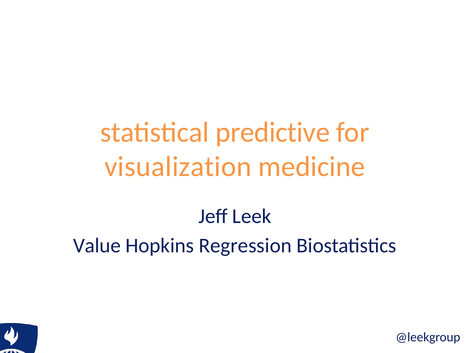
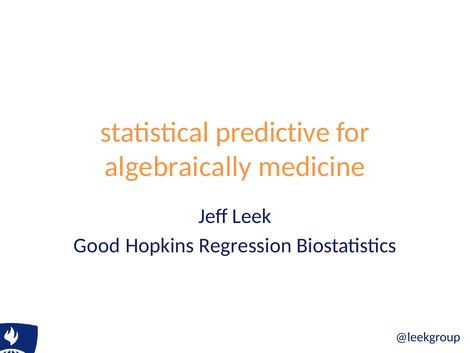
visualization: visualization -> algebraically (178, 167)
Value: Value -> Good (97, 245)
